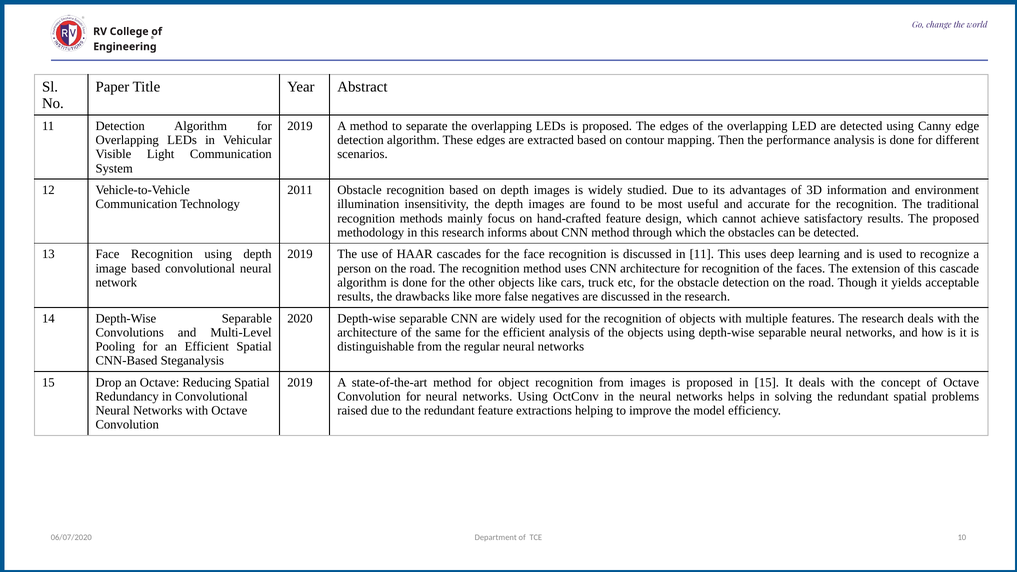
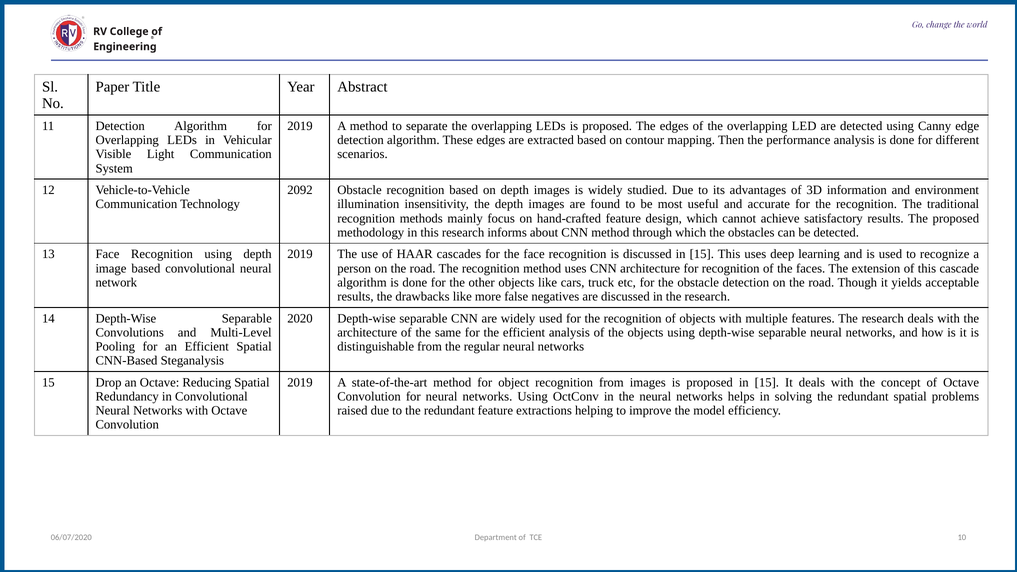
2011: 2011 -> 2092 (300, 190)
discussed in 11: 11 -> 15 (702, 254)
